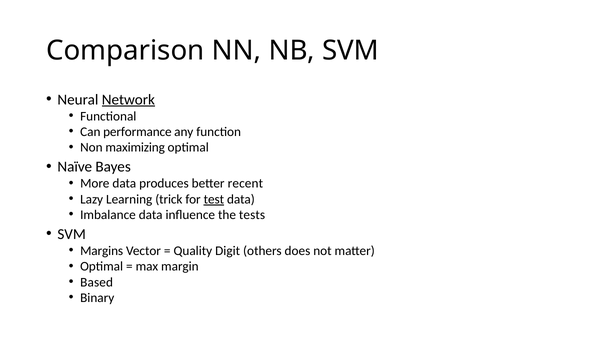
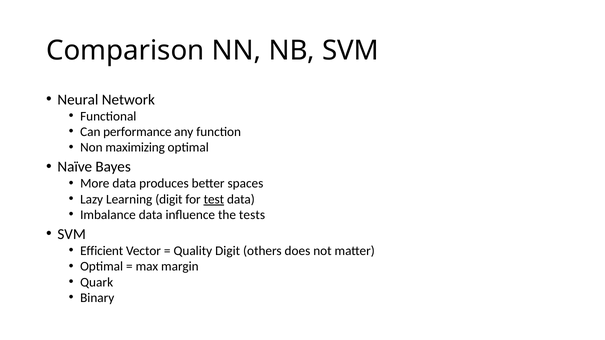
Network underline: present -> none (128, 100)
recent: recent -> spaces (245, 184)
Learning trick: trick -> digit (169, 199)
Margins: Margins -> Efficient (102, 251)
Based: Based -> Quark (97, 283)
